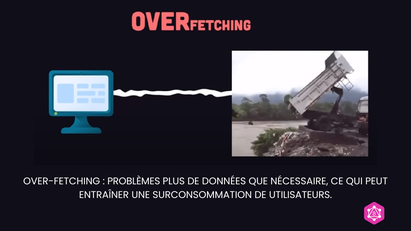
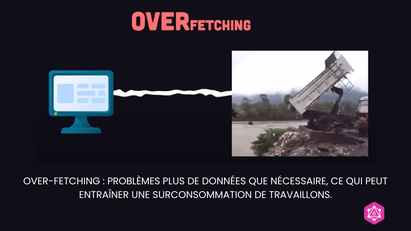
UTILISATEURS: UTILISATEURS -> TRAVAILLONS (301, 195)
